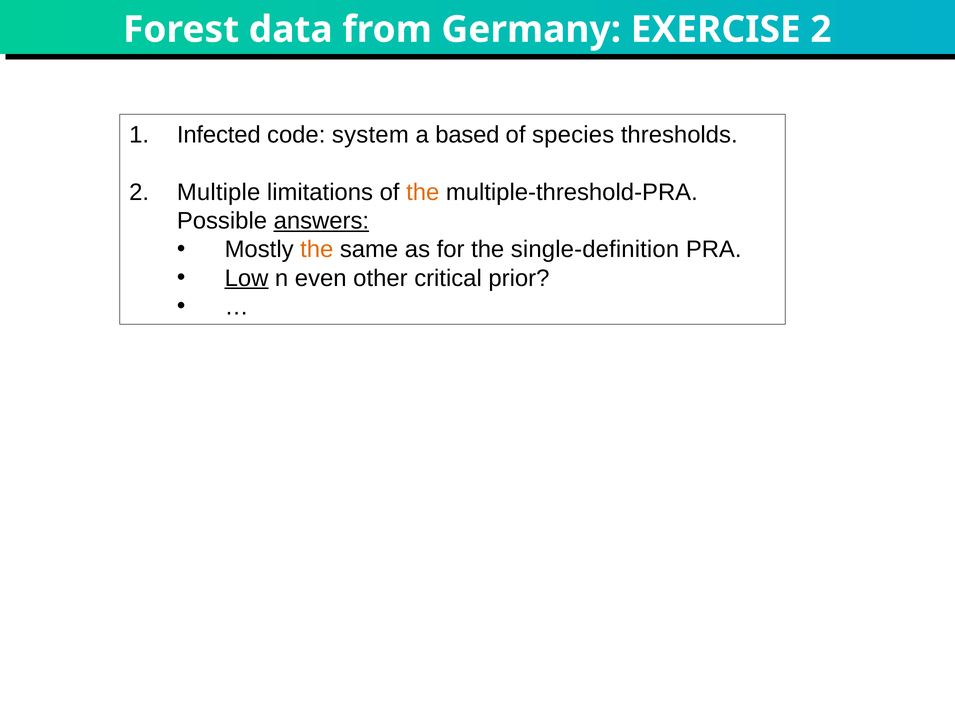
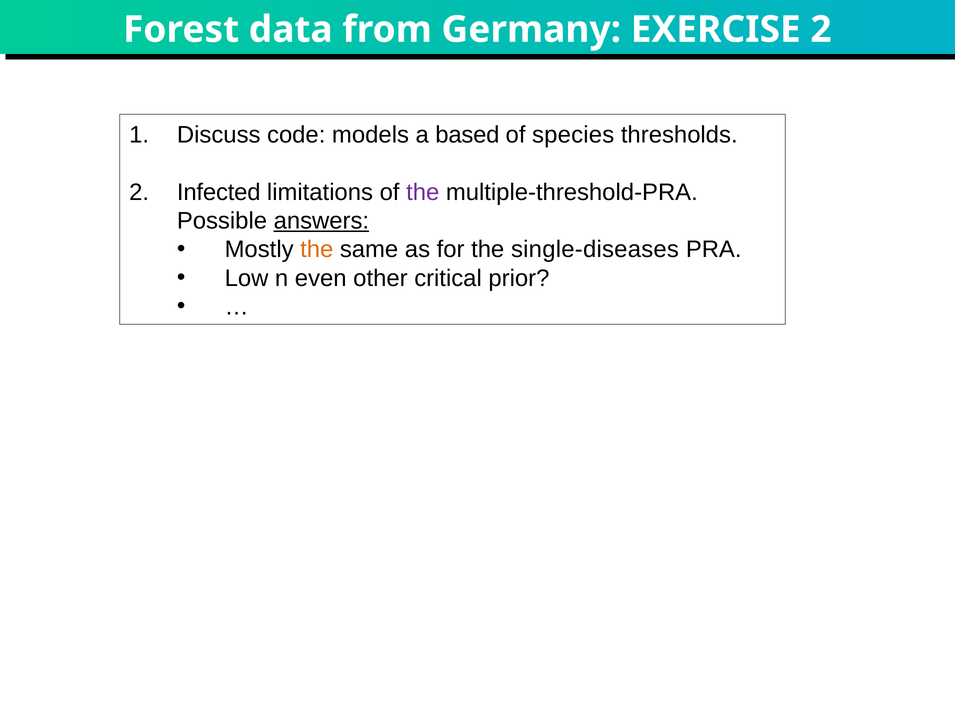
Infected: Infected -> Discuss (219, 135)
system: system -> models (370, 135)
Multiple: Multiple -> Infected (219, 192)
the colour: orange -> purple (423, 192)
single-definition: single-definition -> single-diseases (595, 250)
Low underline: present -> none (247, 278)
